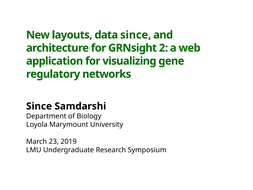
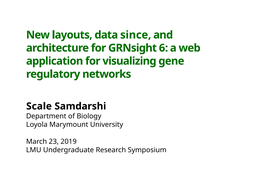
2: 2 -> 6 (164, 48)
Since: Since -> Scale (39, 106)
